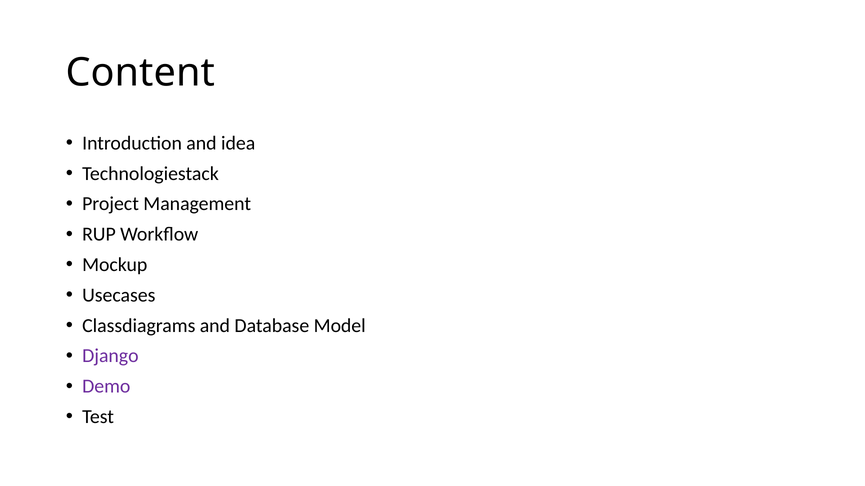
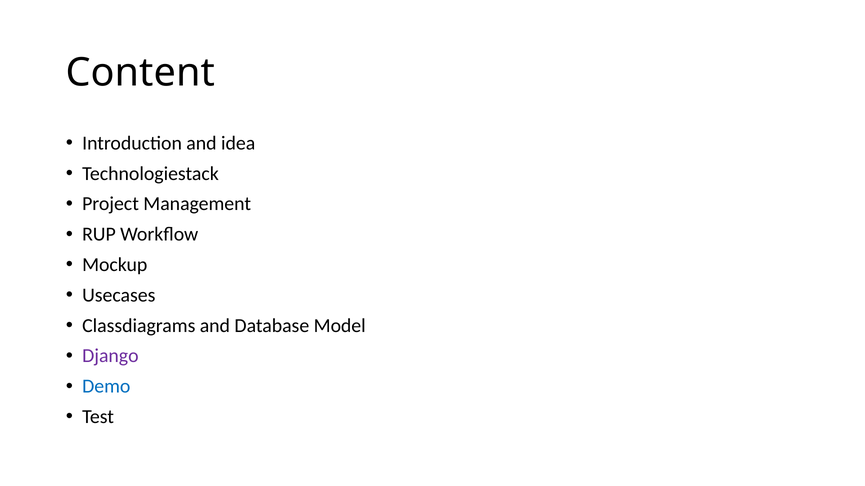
Demo colour: purple -> blue (106, 387)
